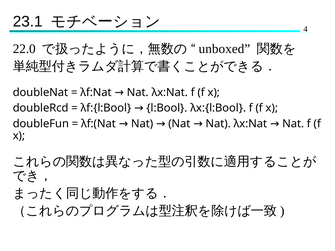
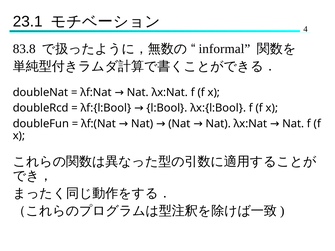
22.0: 22.0 -> 83.8 (24, 49)
unboxed: unboxed -> informal (224, 49)
